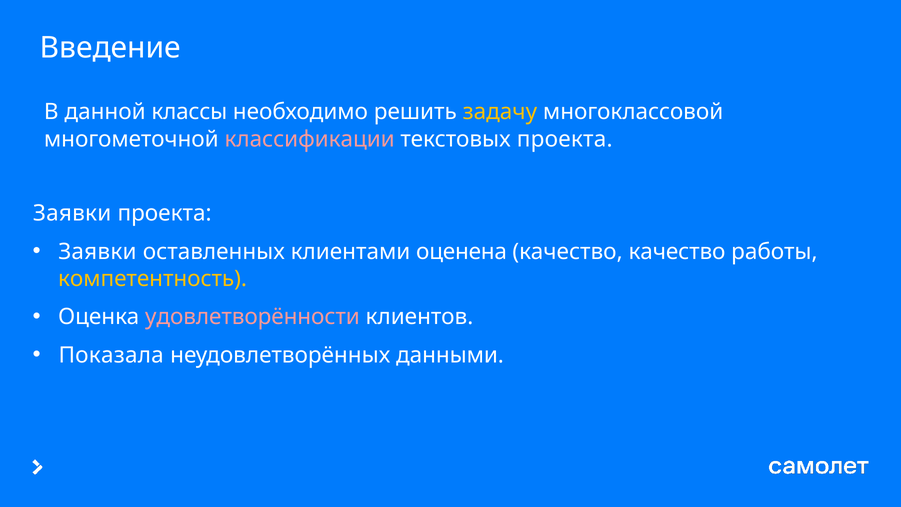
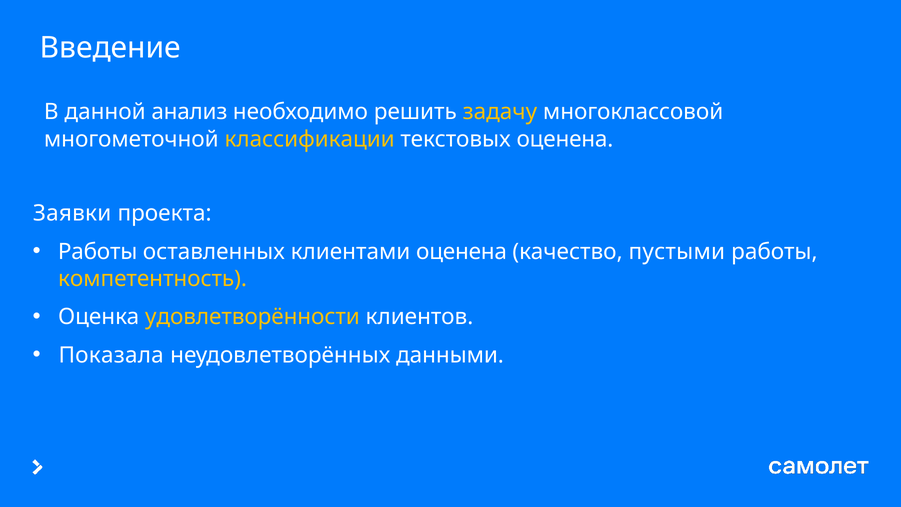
классы: классы -> анализ (189, 112)
классификации colour: pink -> yellow (310, 139)
текстовых проекта: проекта -> оценена (565, 139)
Заявки: Заявки -> Работы (98, 252)
качество качество: качество -> пустыми (677, 252)
удовлетворённости colour: pink -> yellow (252, 317)
